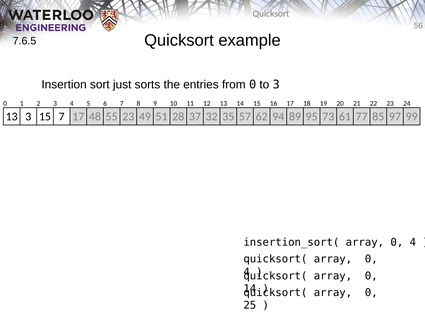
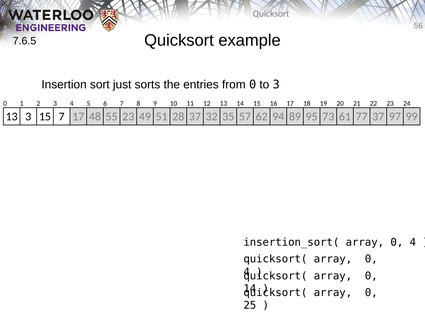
77 85: 85 -> 37 (378, 116)
